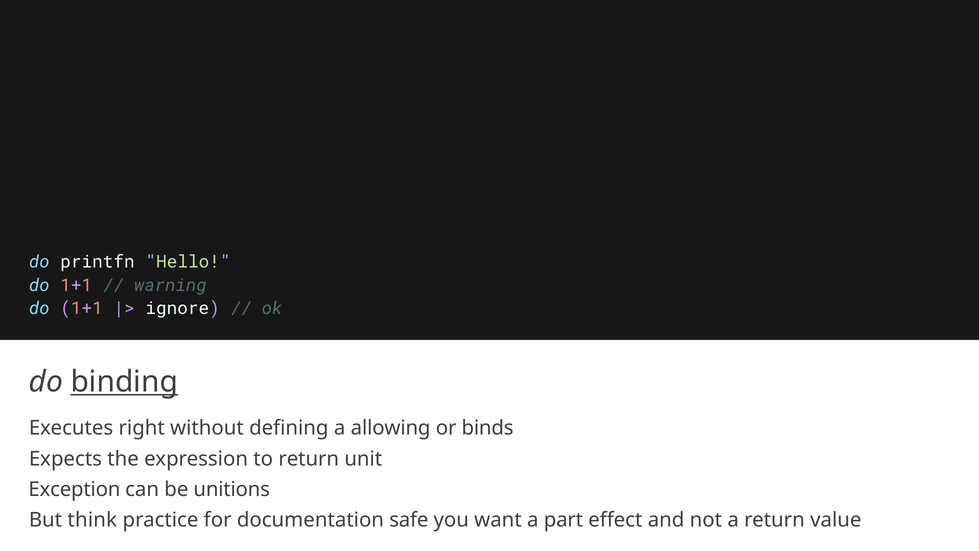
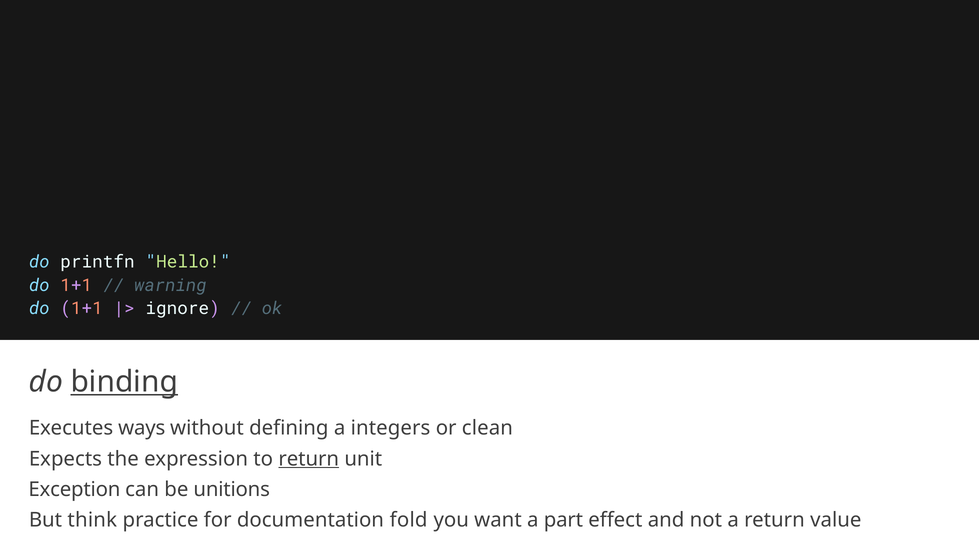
right: right -> ways (142, 428)
allowing: allowing -> integers (391, 428)
binds: binds -> clean (487, 428)
return underline: none -> present (309, 459)
safe: safe -> fold (409, 520)
